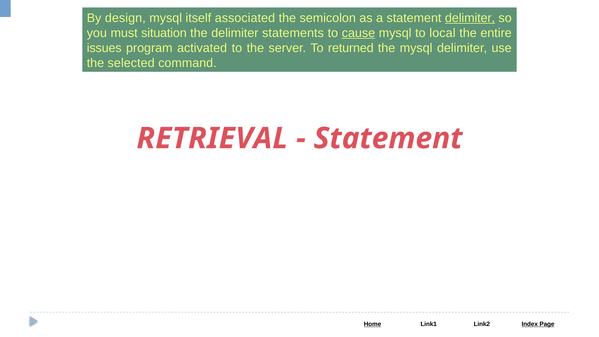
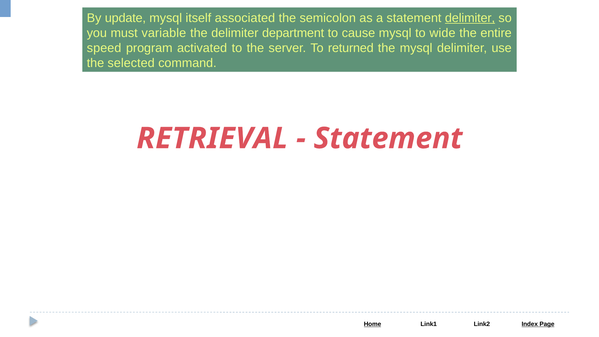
design: design -> update (125, 18)
situation: situation -> variable (164, 33)
statements: statements -> department (293, 33)
cause underline: present -> none (358, 33)
local: local -> wide (442, 33)
issues: issues -> speed (104, 48)
